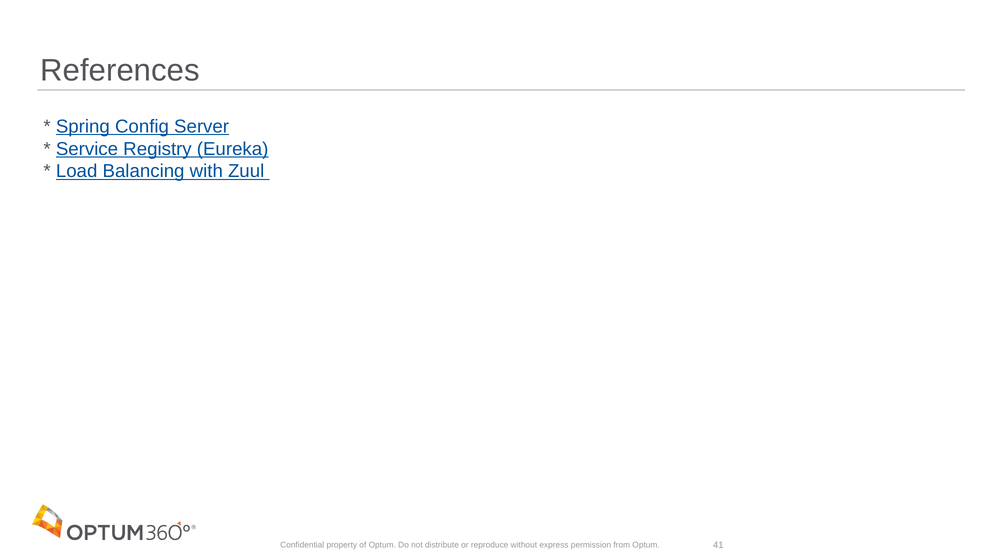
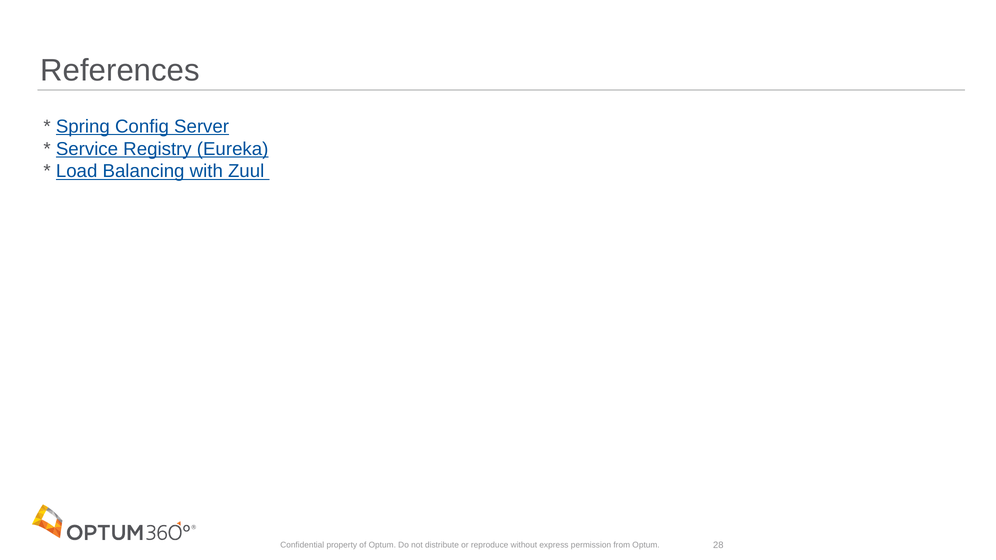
41: 41 -> 28 (718, 545)
